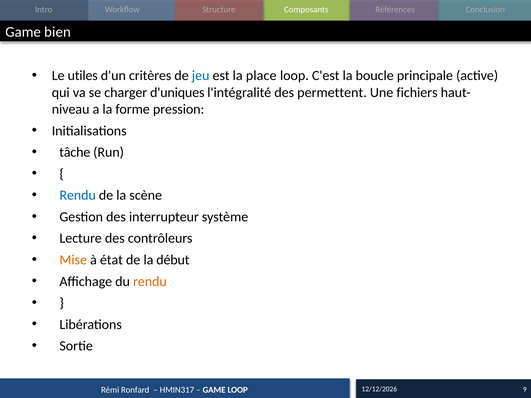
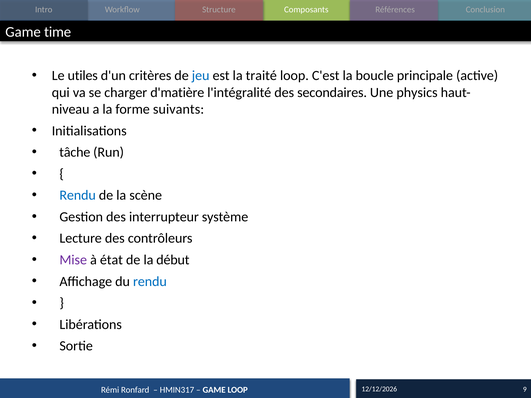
bien: bien -> time (58, 32)
place: place -> traité (261, 76)
d'uniques: d'uniques -> d'matière (177, 93)
permettent: permettent -> secondaires (332, 93)
fichiers: fichiers -> physics (417, 93)
pression: pression -> suivants (179, 109)
Mise colour: orange -> purple (73, 260)
rendu colour: orange -> blue (150, 282)
